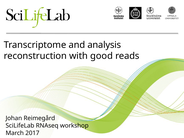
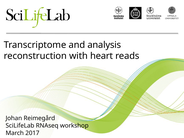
good: good -> heart (102, 56)
